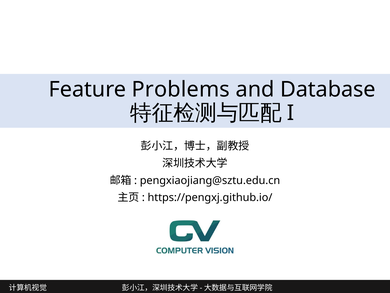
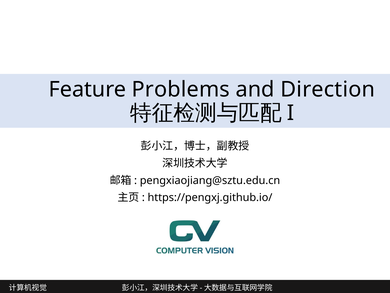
Database: Database -> Direction (328, 89)
